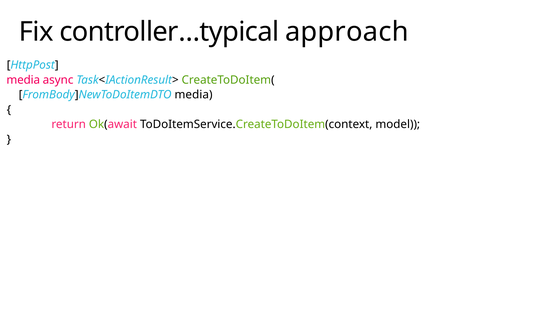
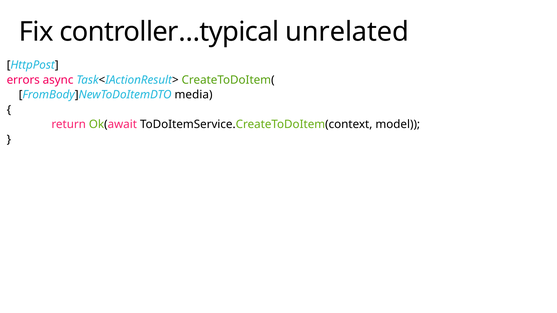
approach: approach -> unrelated (347, 32)
media: media -> errors (23, 80)
